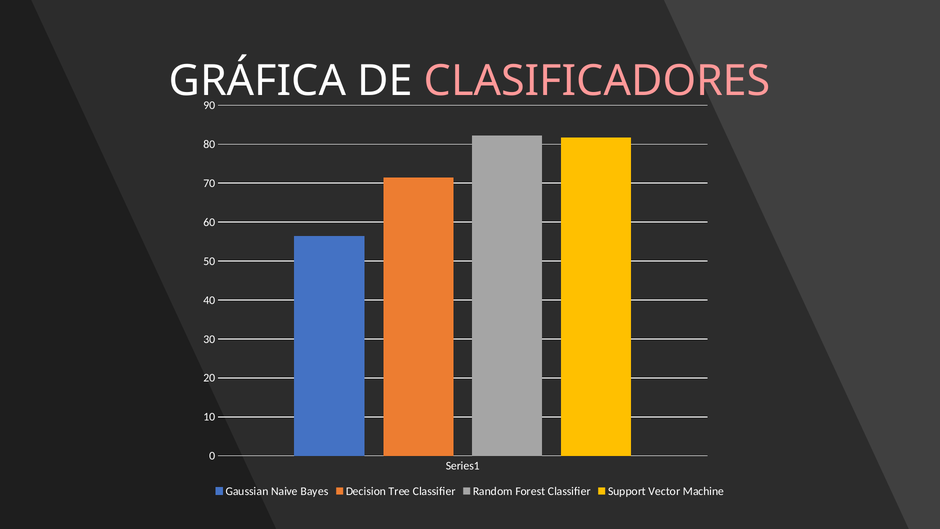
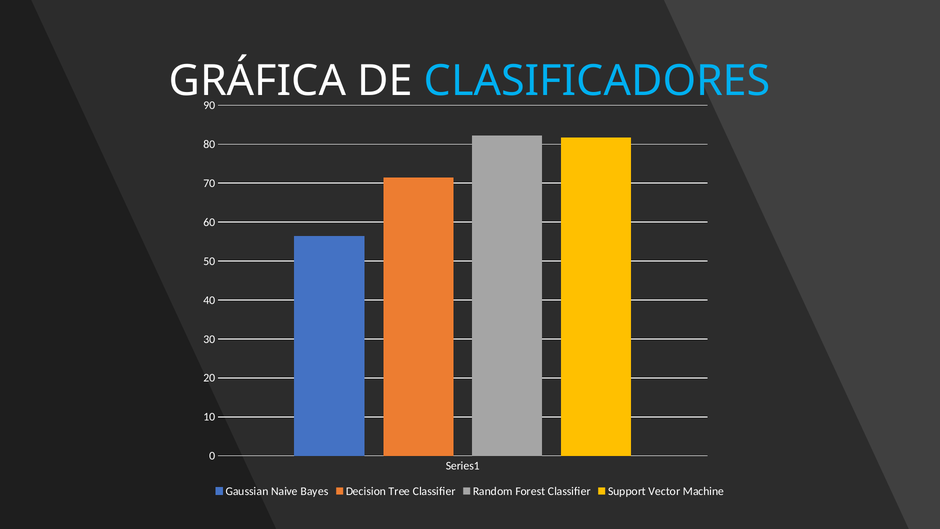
CLASIFICADORES colour: pink -> light blue (597, 81)
